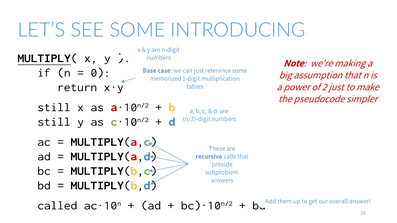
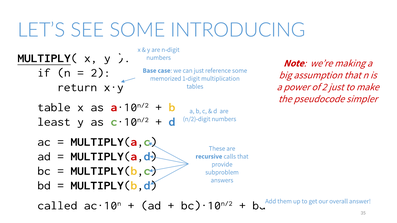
0: 0 -> 2 (101, 73)
still: still -> table (54, 107)
still: still -> least (54, 122)
